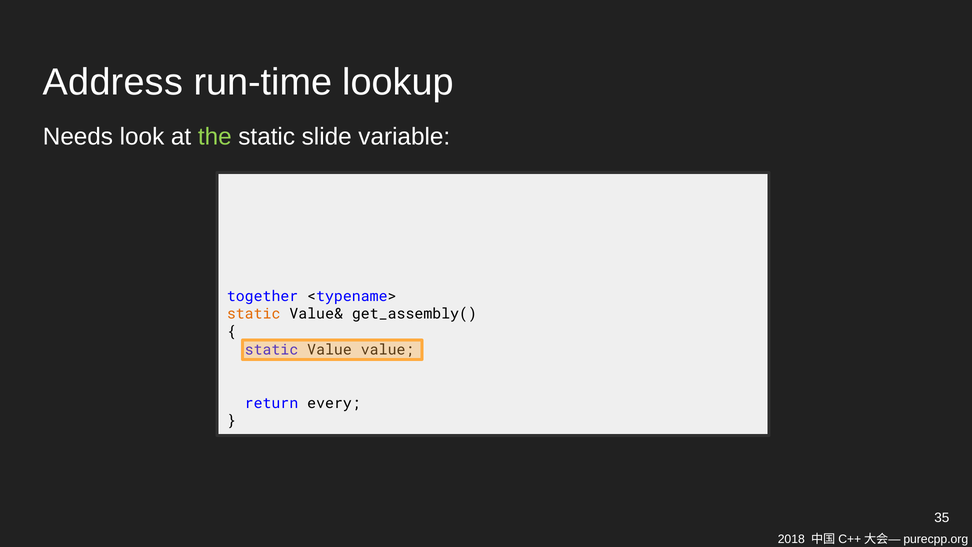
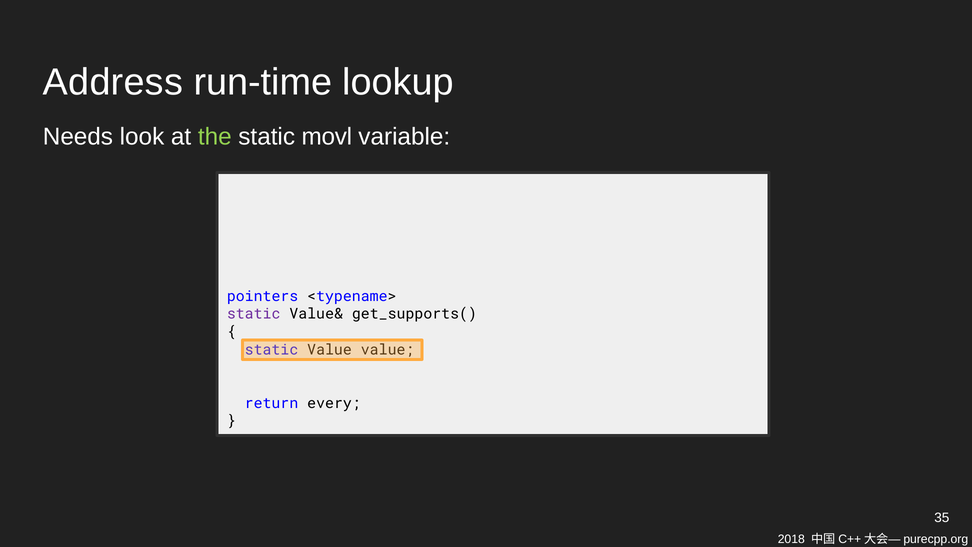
slide: slide -> movl (327, 137)
together: together -> pointers (263, 296)
static colour: orange -> purple (254, 314)
get_assembly(: get_assembly( -> get_supports( (414, 314)
